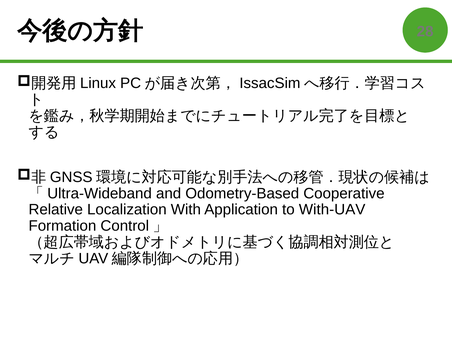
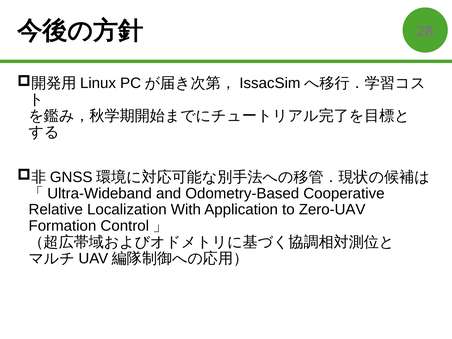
With-UAV: With-UAV -> Zero-UAV (332, 210)
